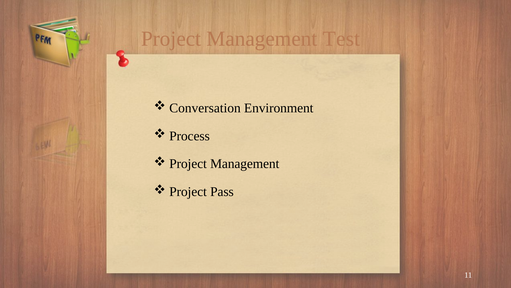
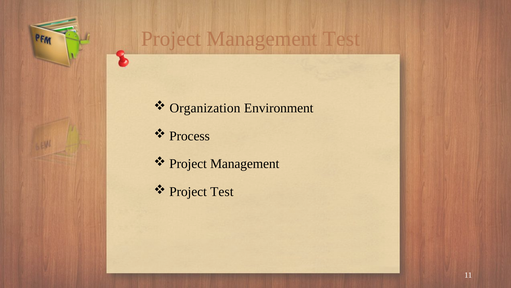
Conversation: Conversation -> Organization (205, 108)
Project Pass: Pass -> Test (222, 192)
